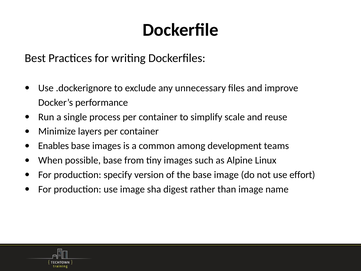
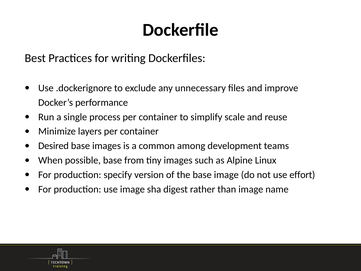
Enables: Enables -> Desired (53, 146)
